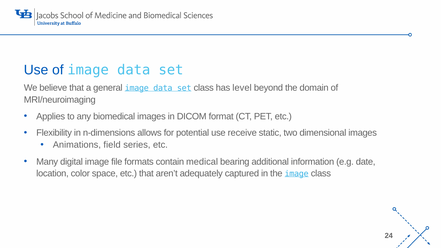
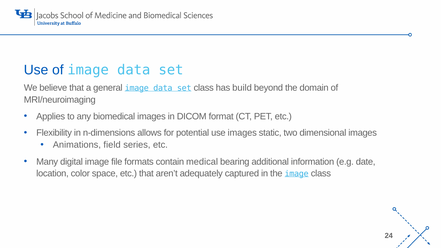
level: level -> build (242, 88)
use receive: receive -> images (242, 133)
